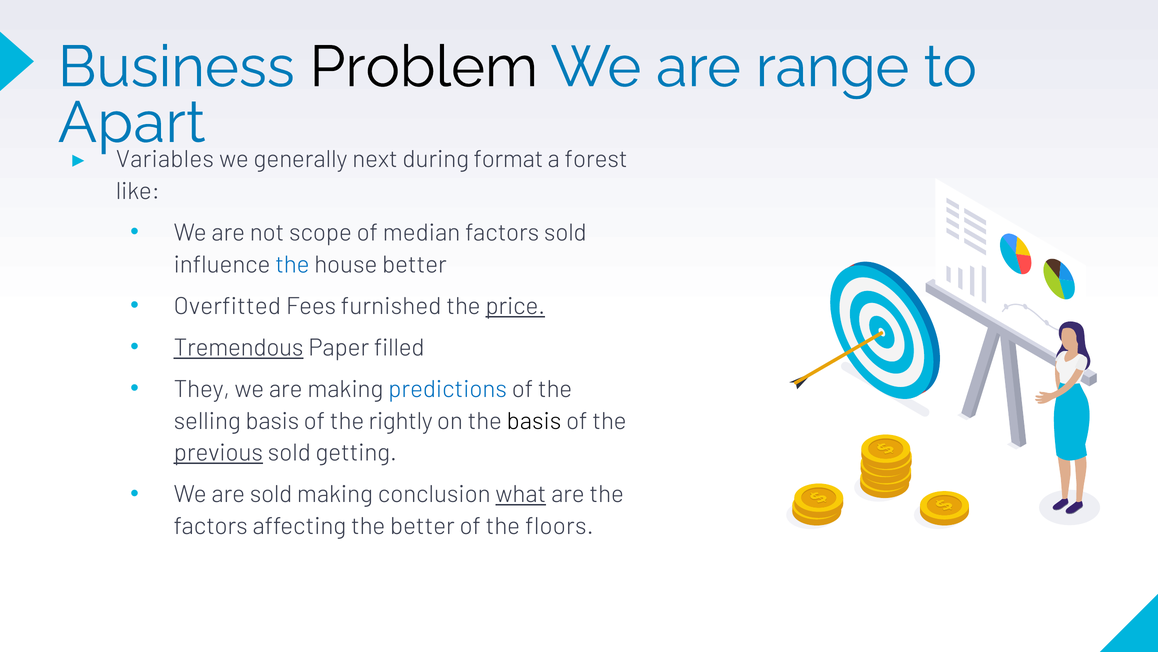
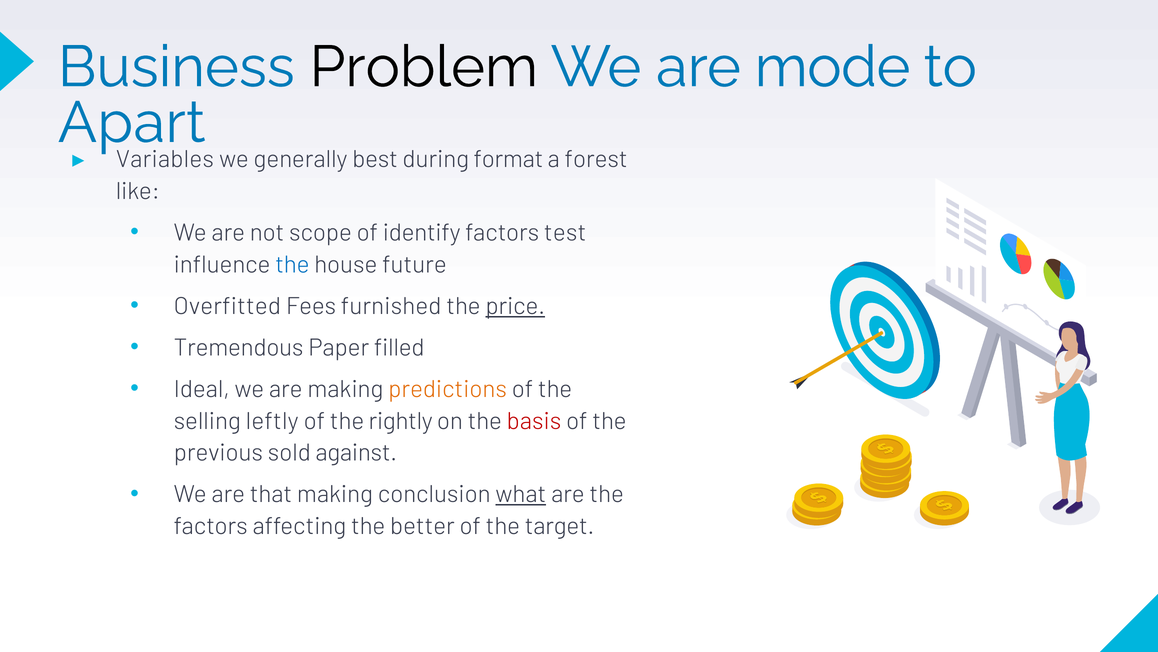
range: range -> mode (833, 67)
next: next -> best (375, 159)
median: median -> identify (422, 233)
factors sold: sold -> test (565, 233)
house better: better -> future (414, 264)
Tremendous underline: present -> none (239, 347)
They: They -> Ideal (202, 389)
predictions colour: blue -> orange (448, 389)
selling basis: basis -> leftly (272, 421)
basis colour: black -> red (534, 421)
previous underline: present -> none (218, 453)
getting: getting -> against (356, 453)
are sold: sold -> that (271, 494)
floors: floors -> target (560, 526)
